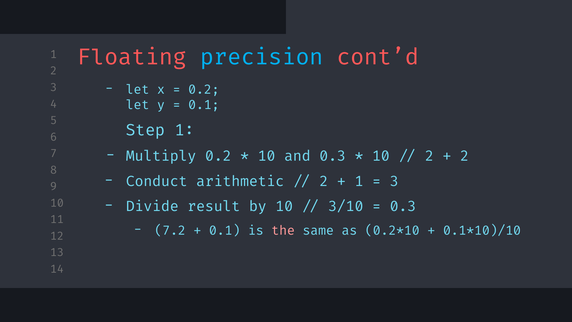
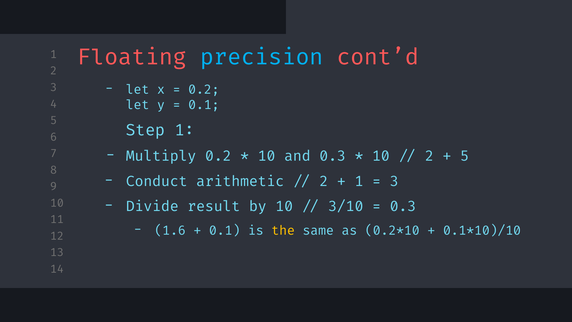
2: 2 -> 5 (464, 156)
7.2: 7.2 -> 1.6 (170, 230)
the colour: pink -> yellow (283, 230)
